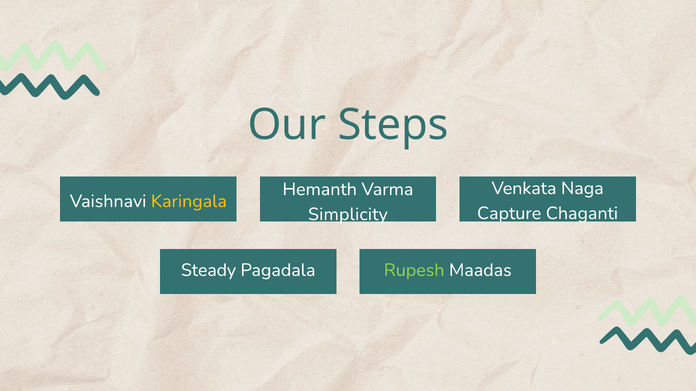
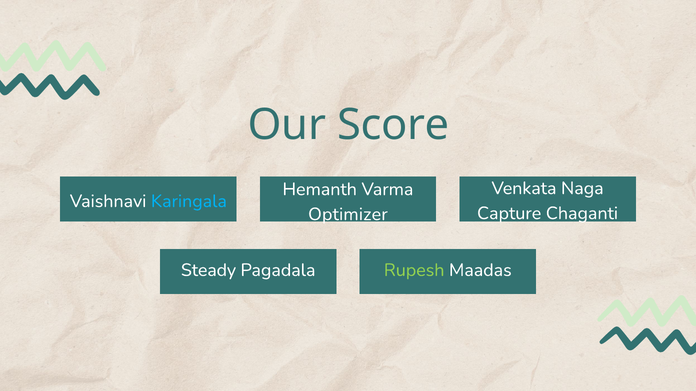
Steps: Steps -> Score (393, 125)
Karingala colour: yellow -> light blue (189, 201)
Simplicity: Simplicity -> Optimizer (348, 215)
